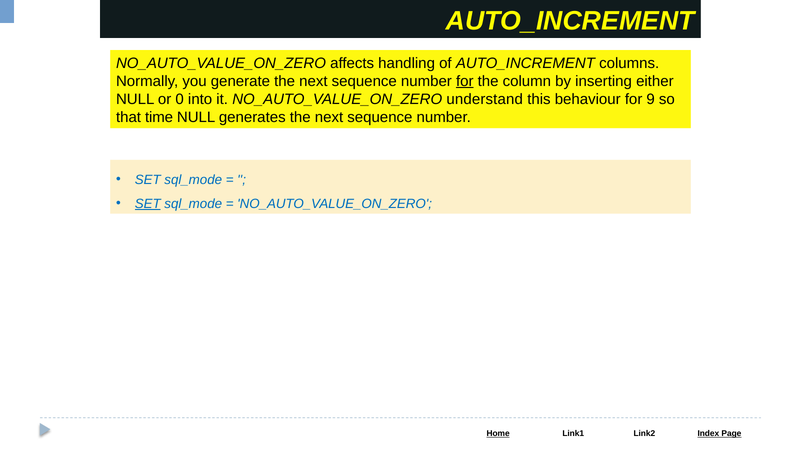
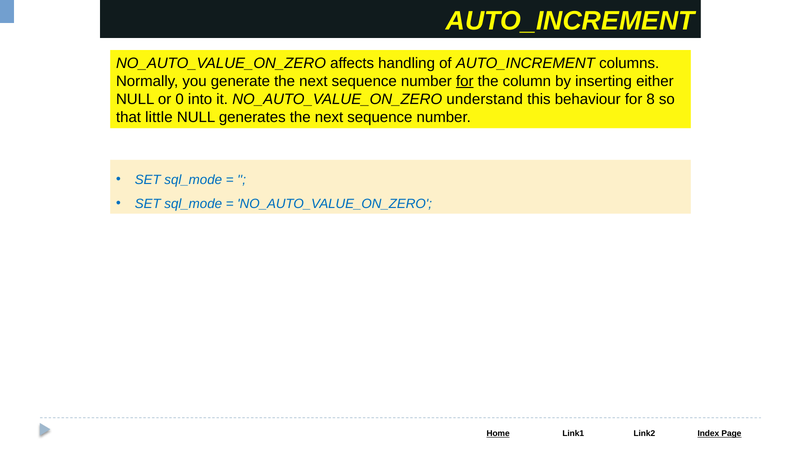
9: 9 -> 8 (651, 99)
time: time -> little (159, 117)
SET underline: present -> none (148, 203)
